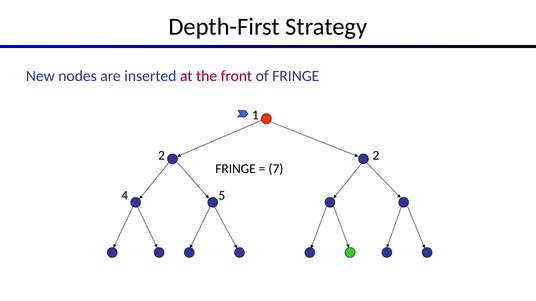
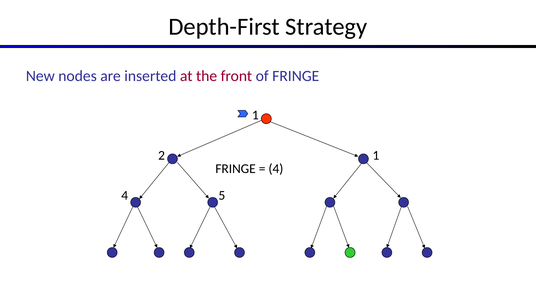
2 2: 2 -> 1 (376, 156)
7: 7 -> 4 (276, 169)
